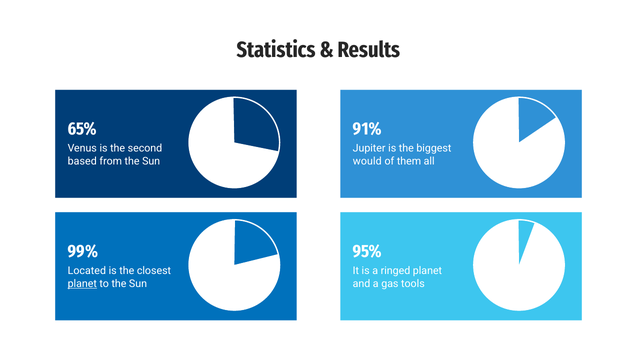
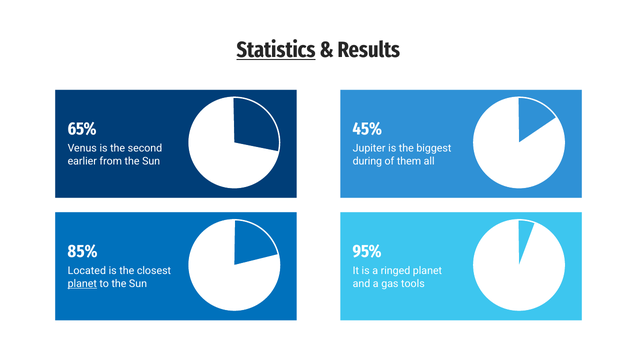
Statistics underline: none -> present (276, 50)
91%: 91% -> 45% (367, 129)
based: based -> earlier (82, 161)
would: would -> during (367, 161)
99%: 99% -> 85% (83, 251)
